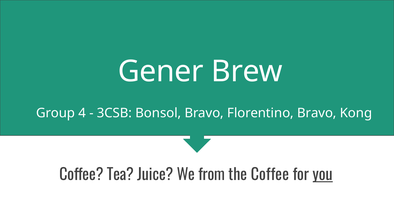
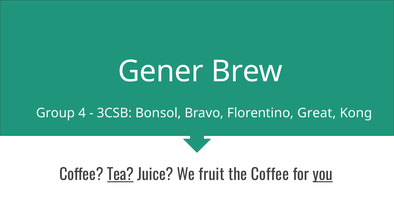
Florentino Bravo: Bravo -> Great (317, 113)
Tea underline: none -> present (120, 175)
from: from -> fruit (212, 175)
